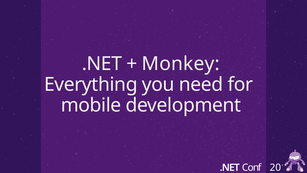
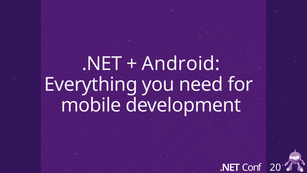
Monkey: Monkey -> Android (181, 64)
